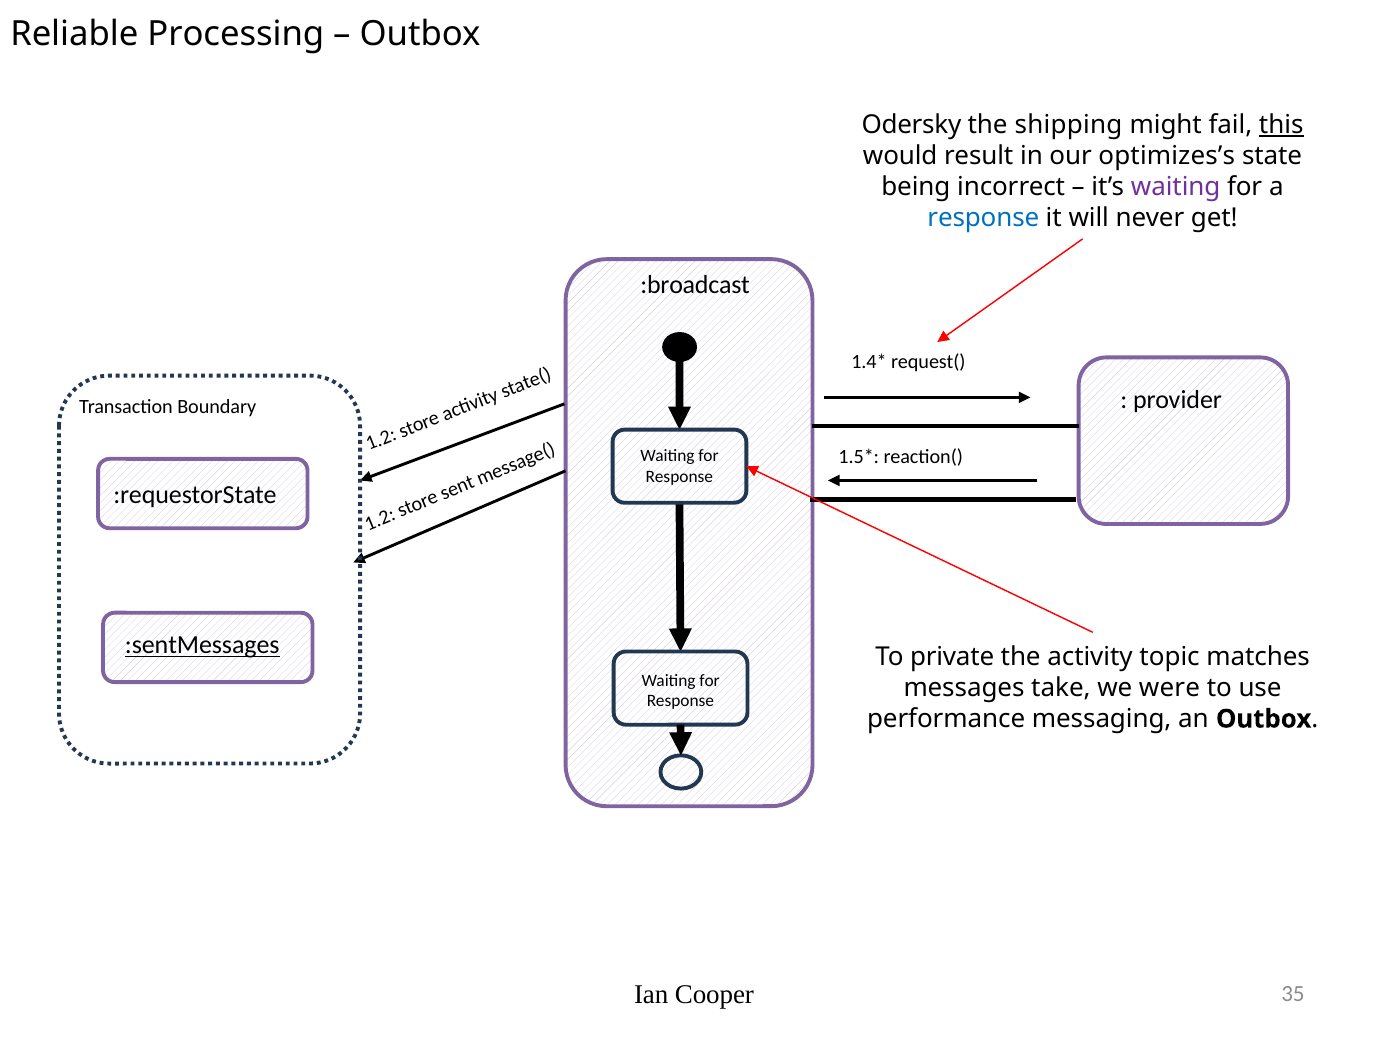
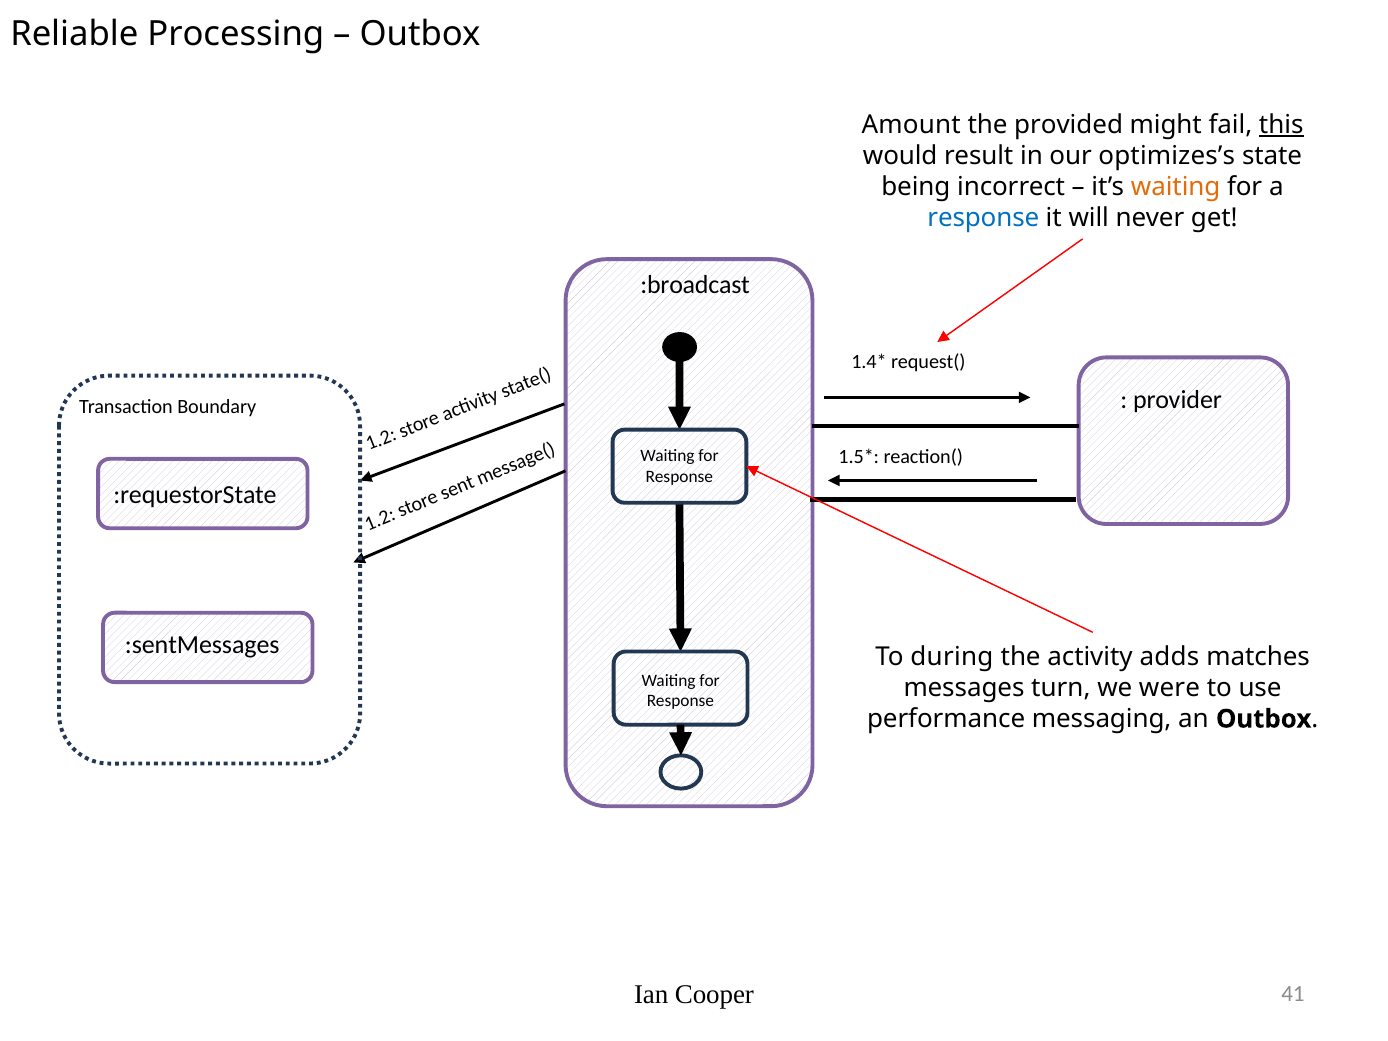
Odersky: Odersky -> Amount (911, 125)
shipping: shipping -> provided (1069, 125)
waiting colour: purple -> orange (1176, 187)
:sentMessages underline: present -> none (202, 645)
private: private -> during (952, 657)
topic: topic -> adds (1169, 657)
take: take -> turn (1061, 688)
35: 35 -> 41 (1293, 994)
